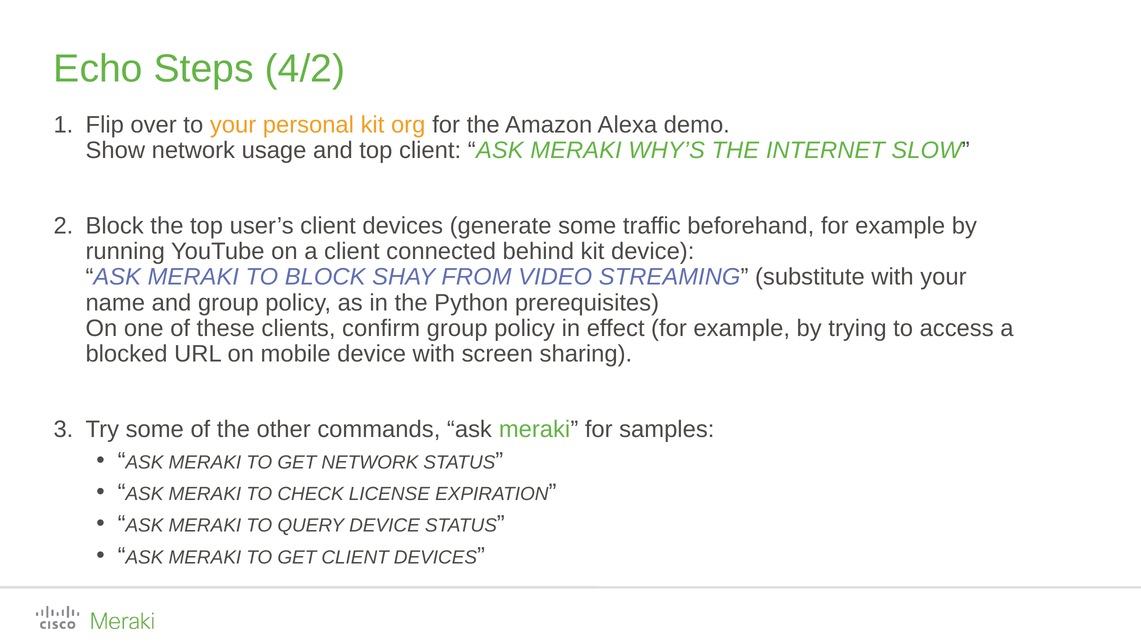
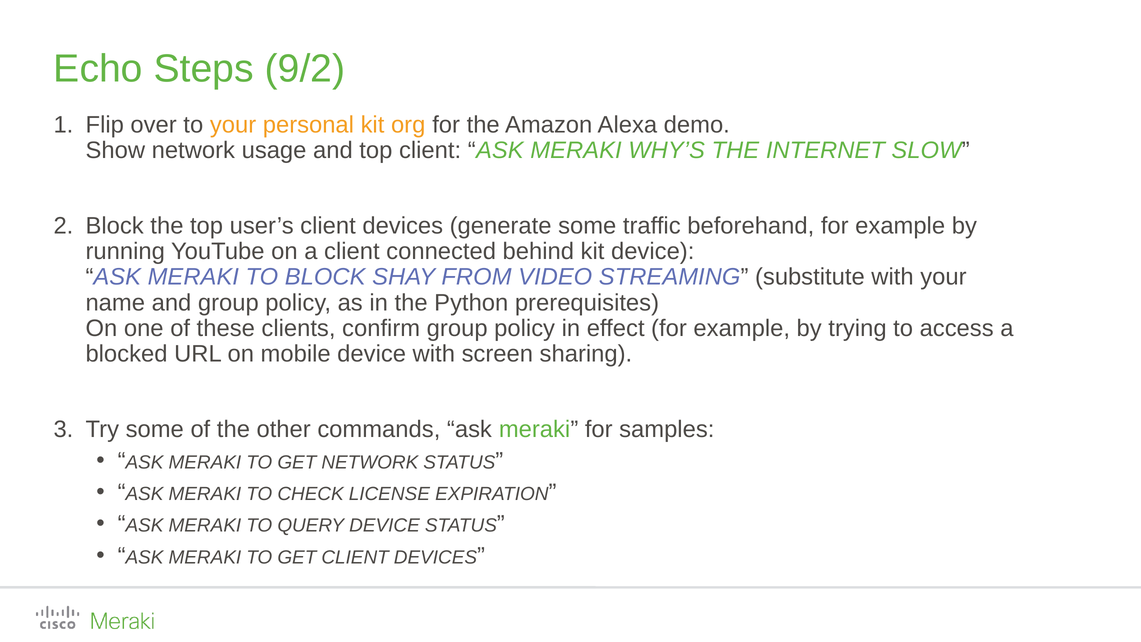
4/2: 4/2 -> 9/2 (305, 69)
